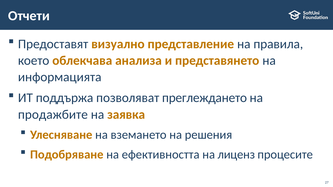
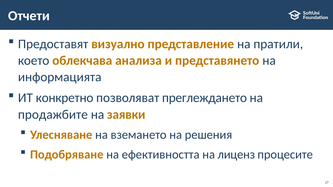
правила: правила -> пратили (278, 44)
поддържа: поддържа -> конкретно (65, 98)
заявка: заявка -> заявки (126, 115)
